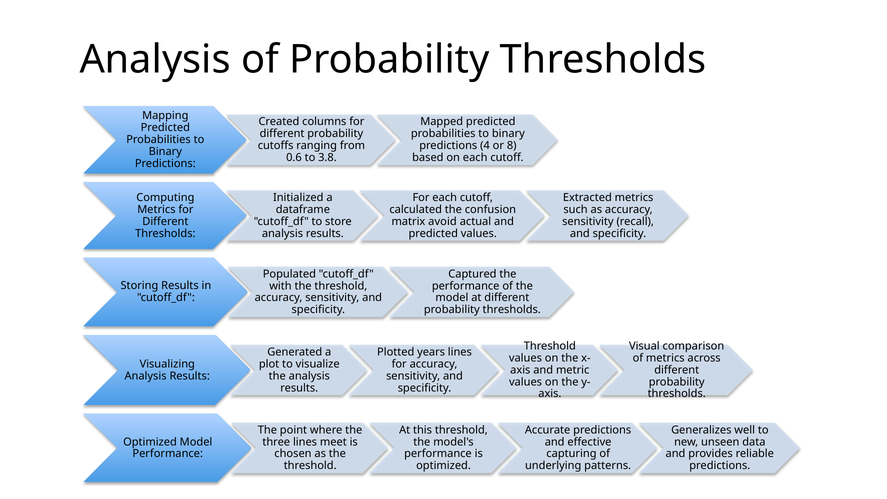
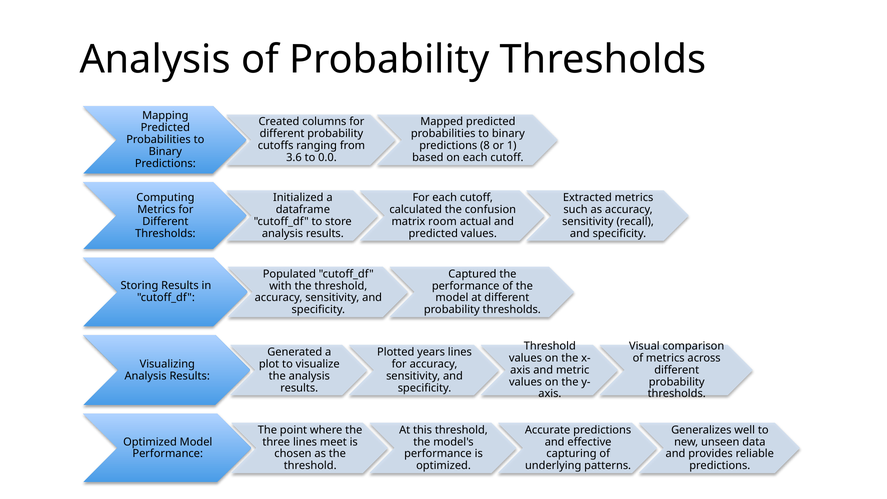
4: 4 -> 8 (485, 146)
8: 8 -> 1 (512, 146)
0.6: 0.6 -> 3.6 (294, 158)
3.8: 3.8 -> 0.0 (327, 158)
avoid: avoid -> room (443, 221)
